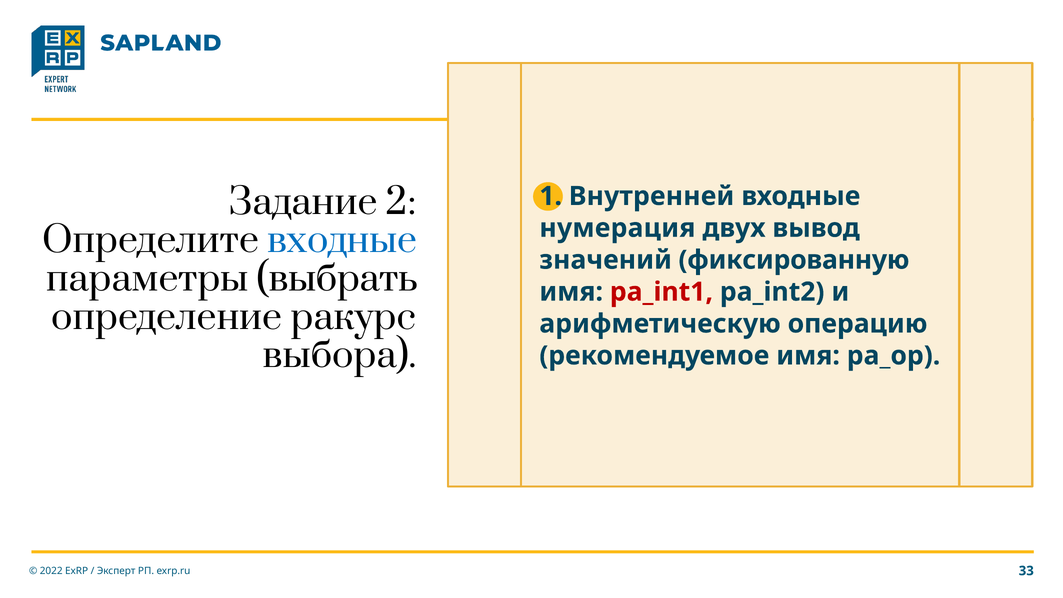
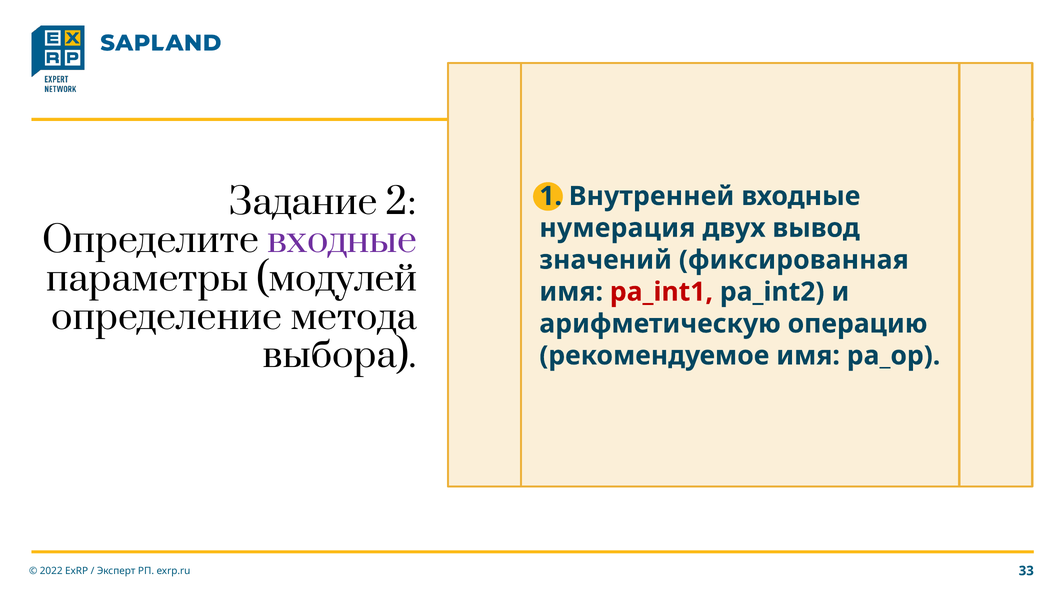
входные colour: blue -> purple (342, 241)
фиксированную: фиксированную -> фиксированная (794, 260)
выбрать: выбрать -> модулей (337, 279)
ракурс: ракурс -> метода (354, 317)
